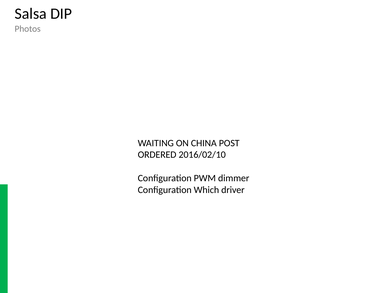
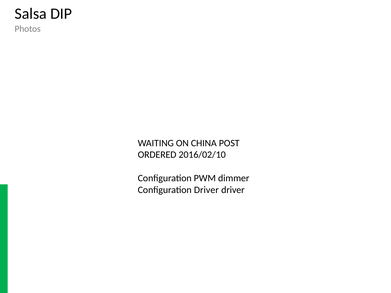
Configuration Which: Which -> Driver (206, 190)
